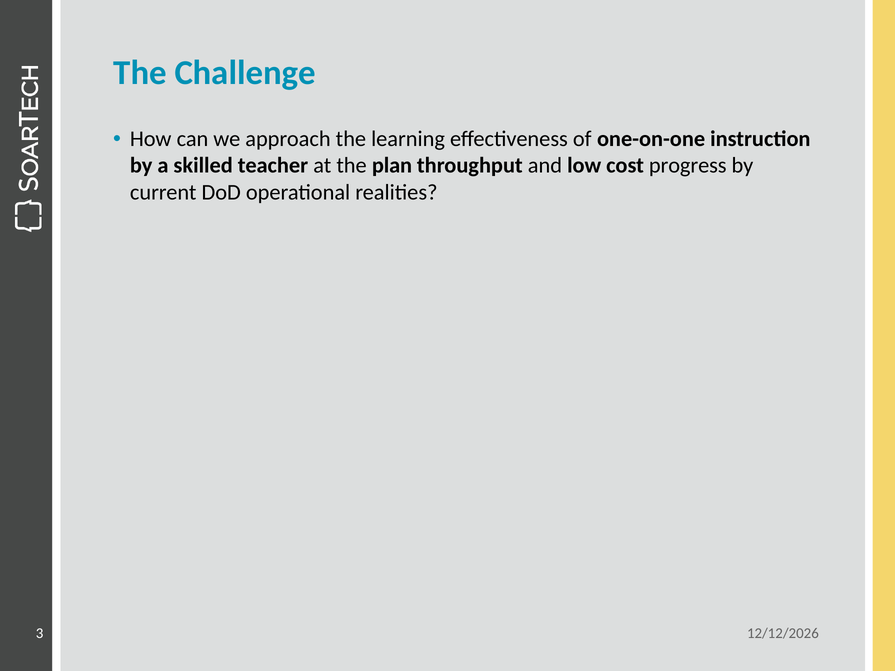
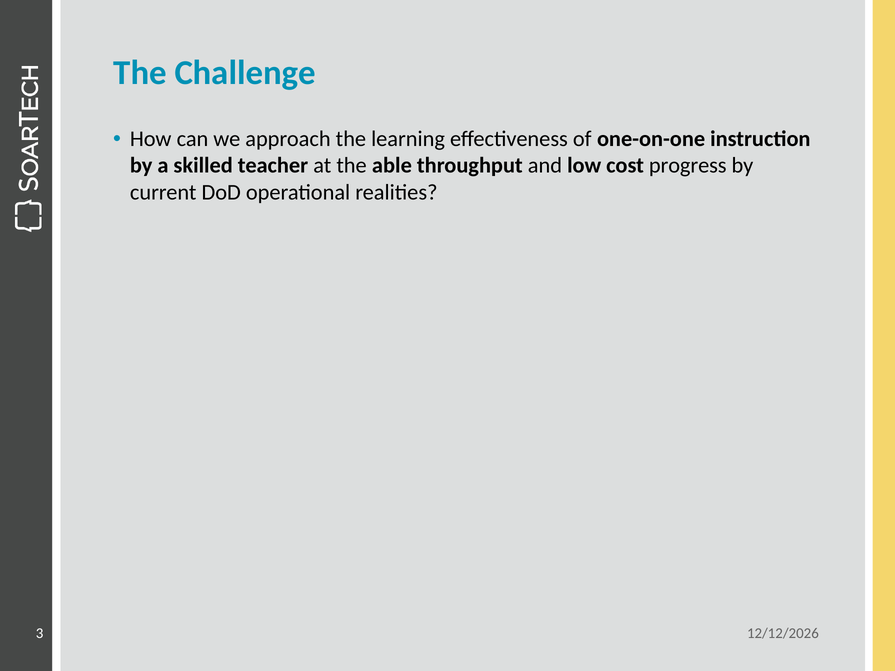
plan: plan -> able (392, 166)
